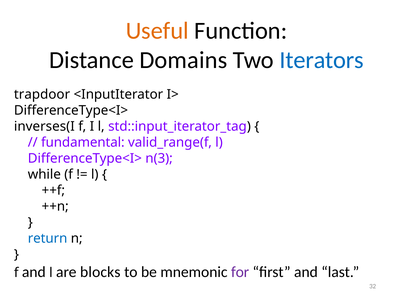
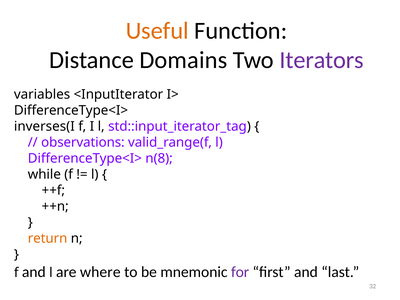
Iterators colour: blue -> purple (322, 60)
trapdoor: trapdoor -> variables (42, 95)
fundamental: fundamental -> observations (83, 143)
n(3: n(3 -> n(8 (159, 159)
return colour: blue -> orange (48, 239)
blocks: blocks -> where (100, 272)
